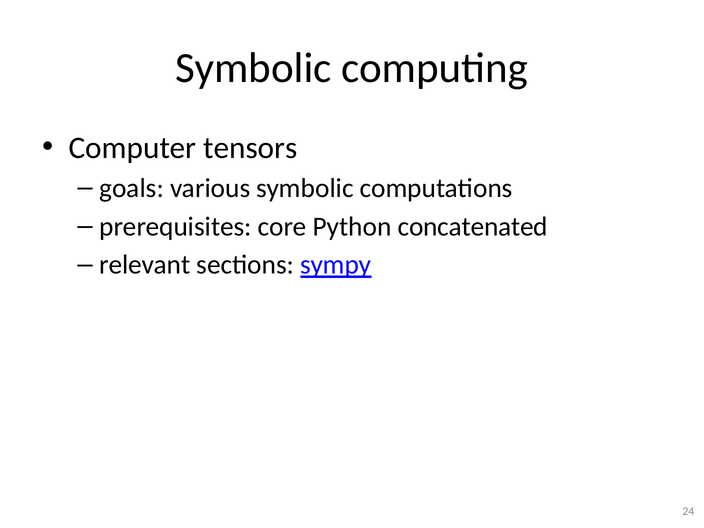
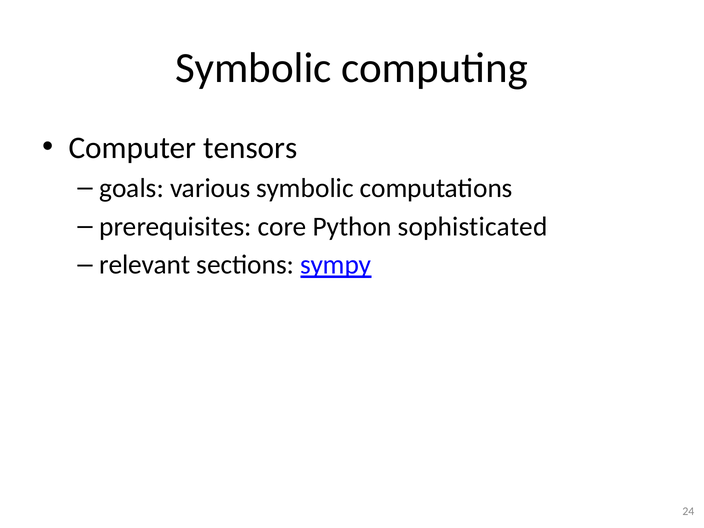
concatenated: concatenated -> sophisticated (473, 226)
